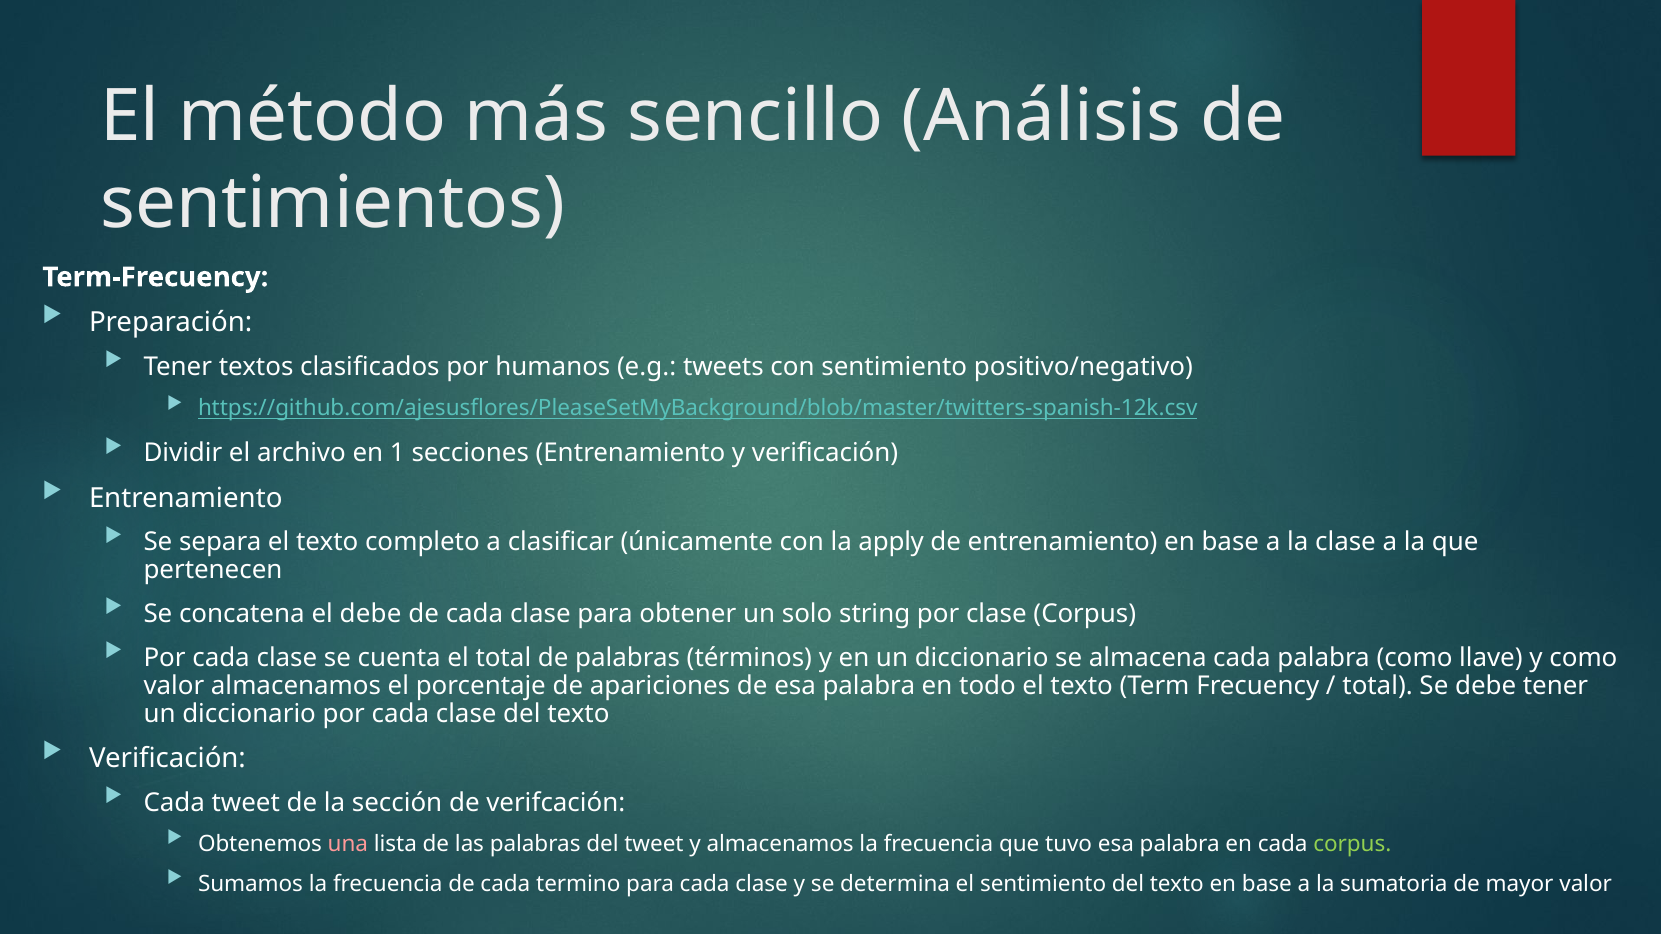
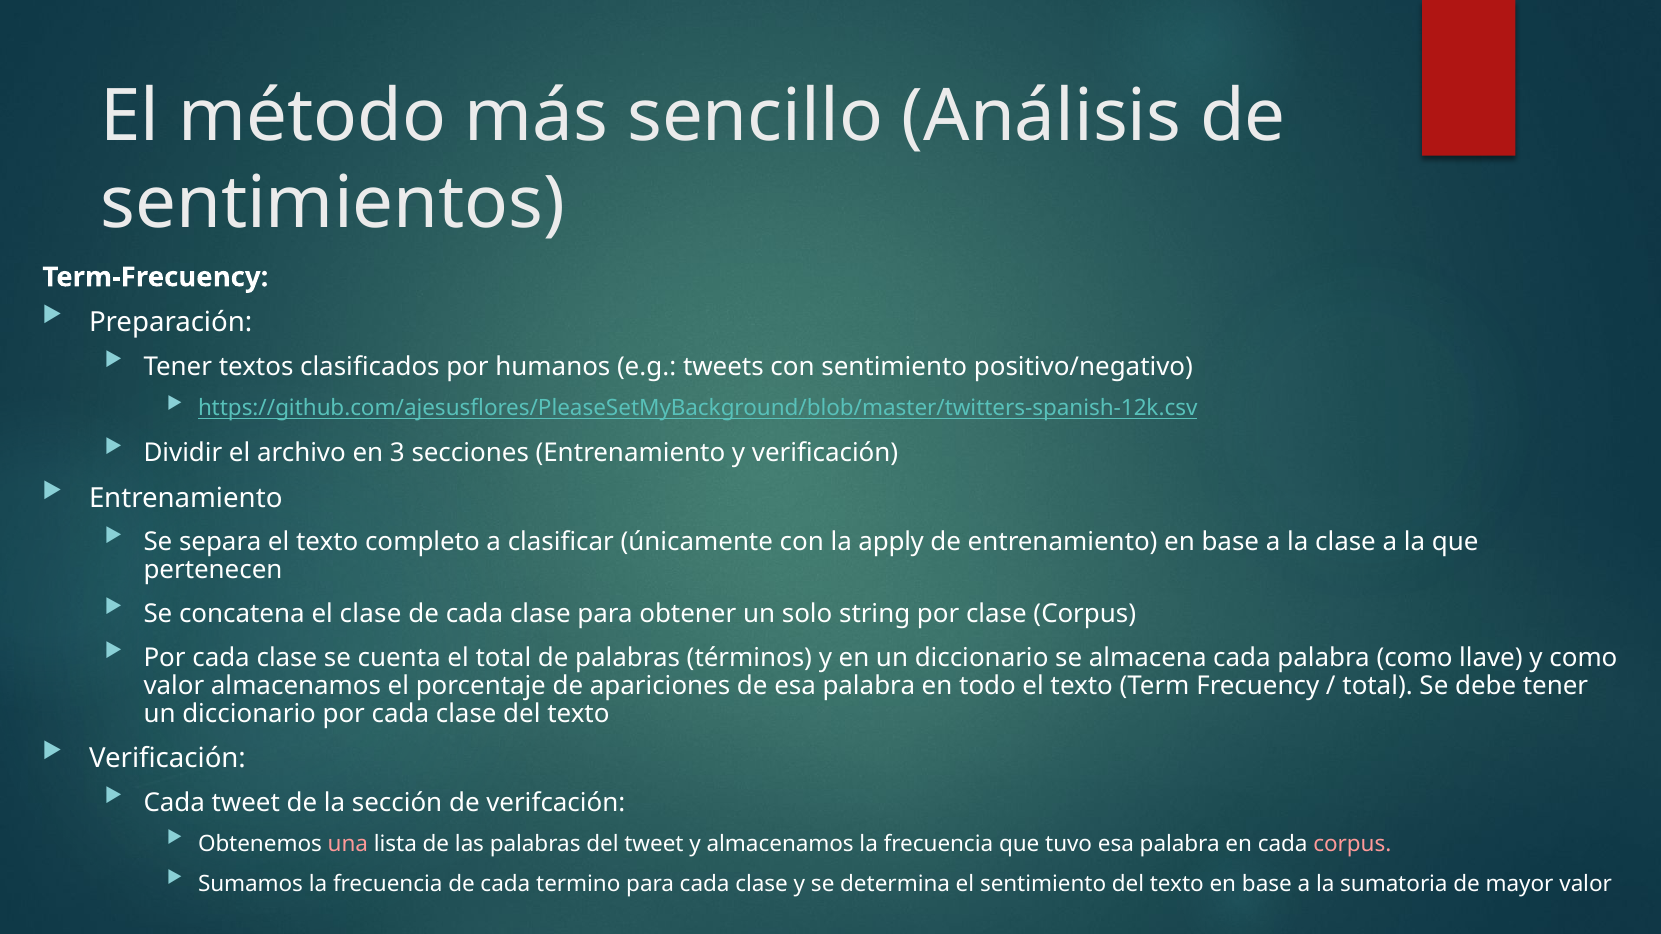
1: 1 -> 3 (397, 454)
el debe: debe -> clase (371, 614)
corpus colour: light green -> pink (1352, 844)
